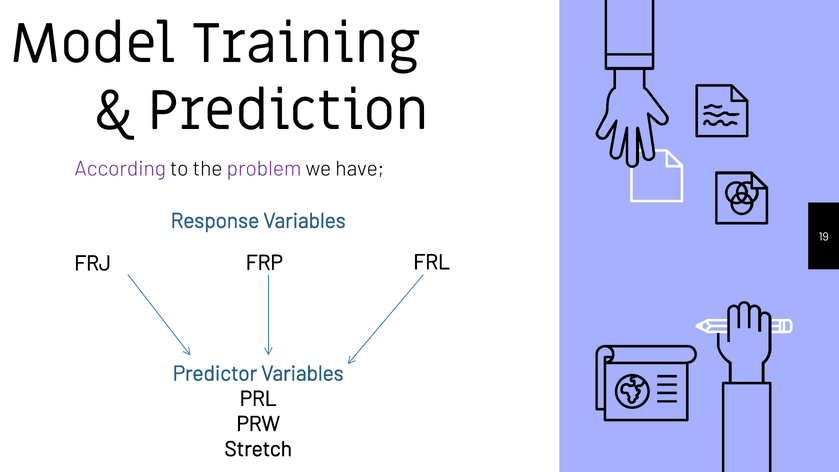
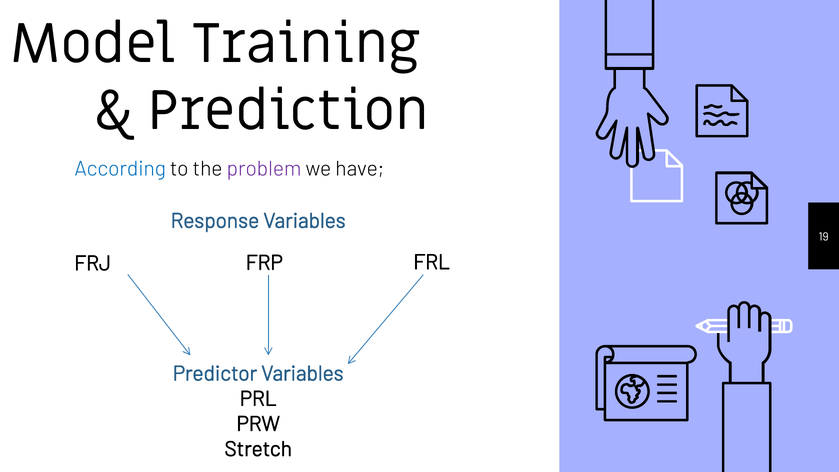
According colour: purple -> blue (120, 169)
